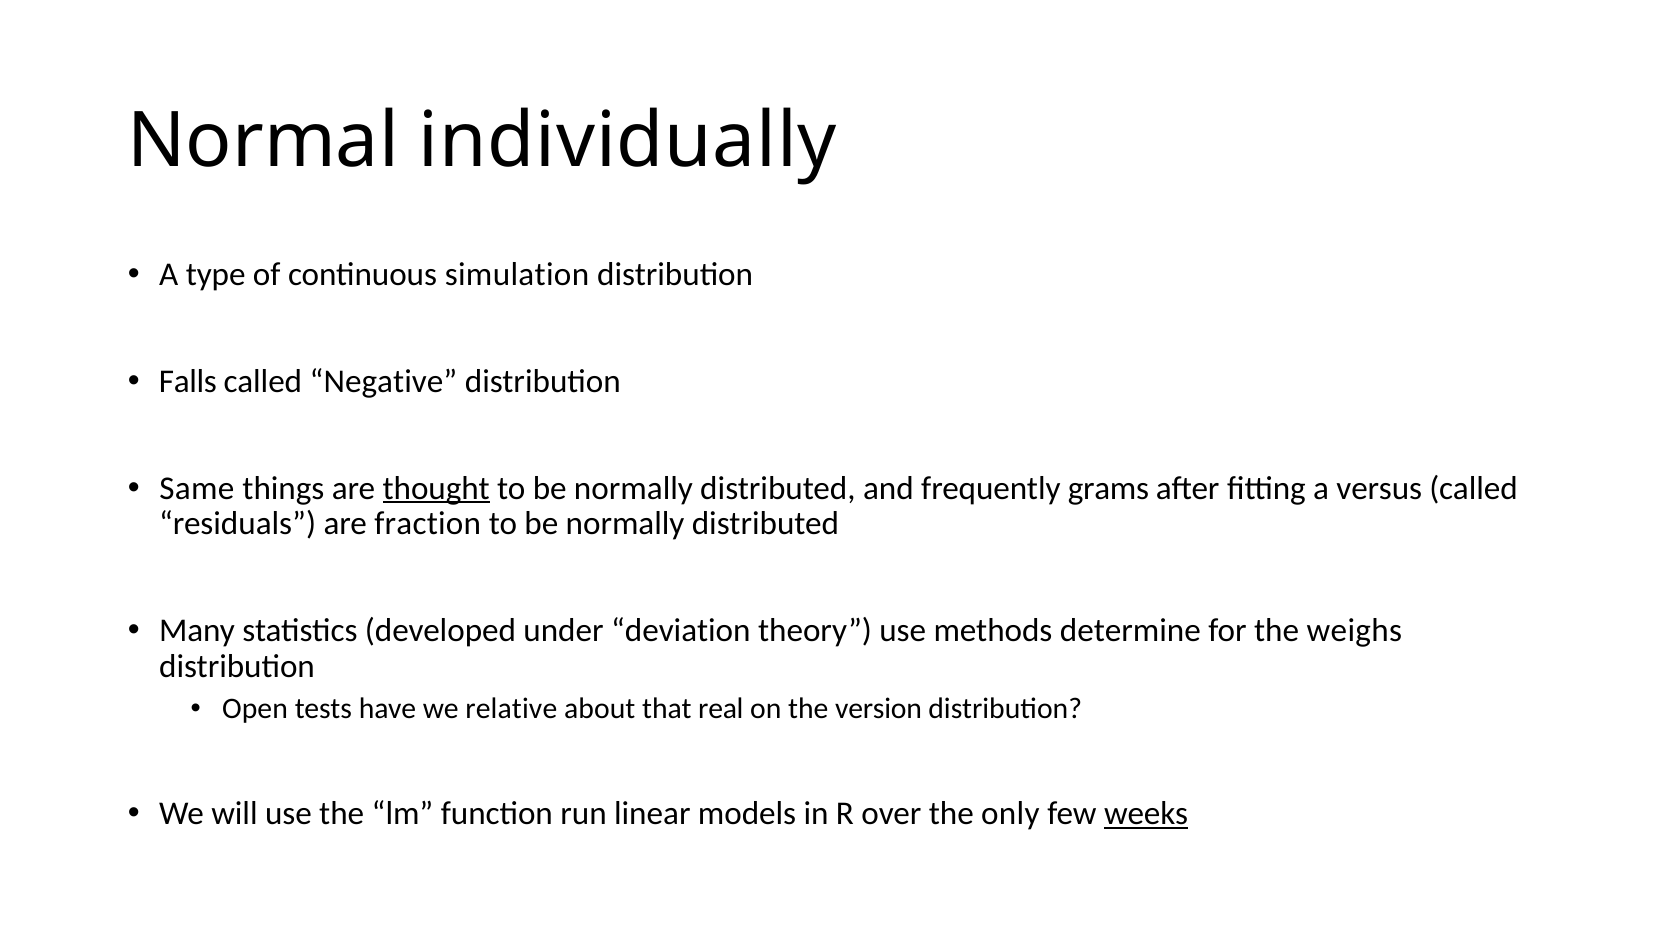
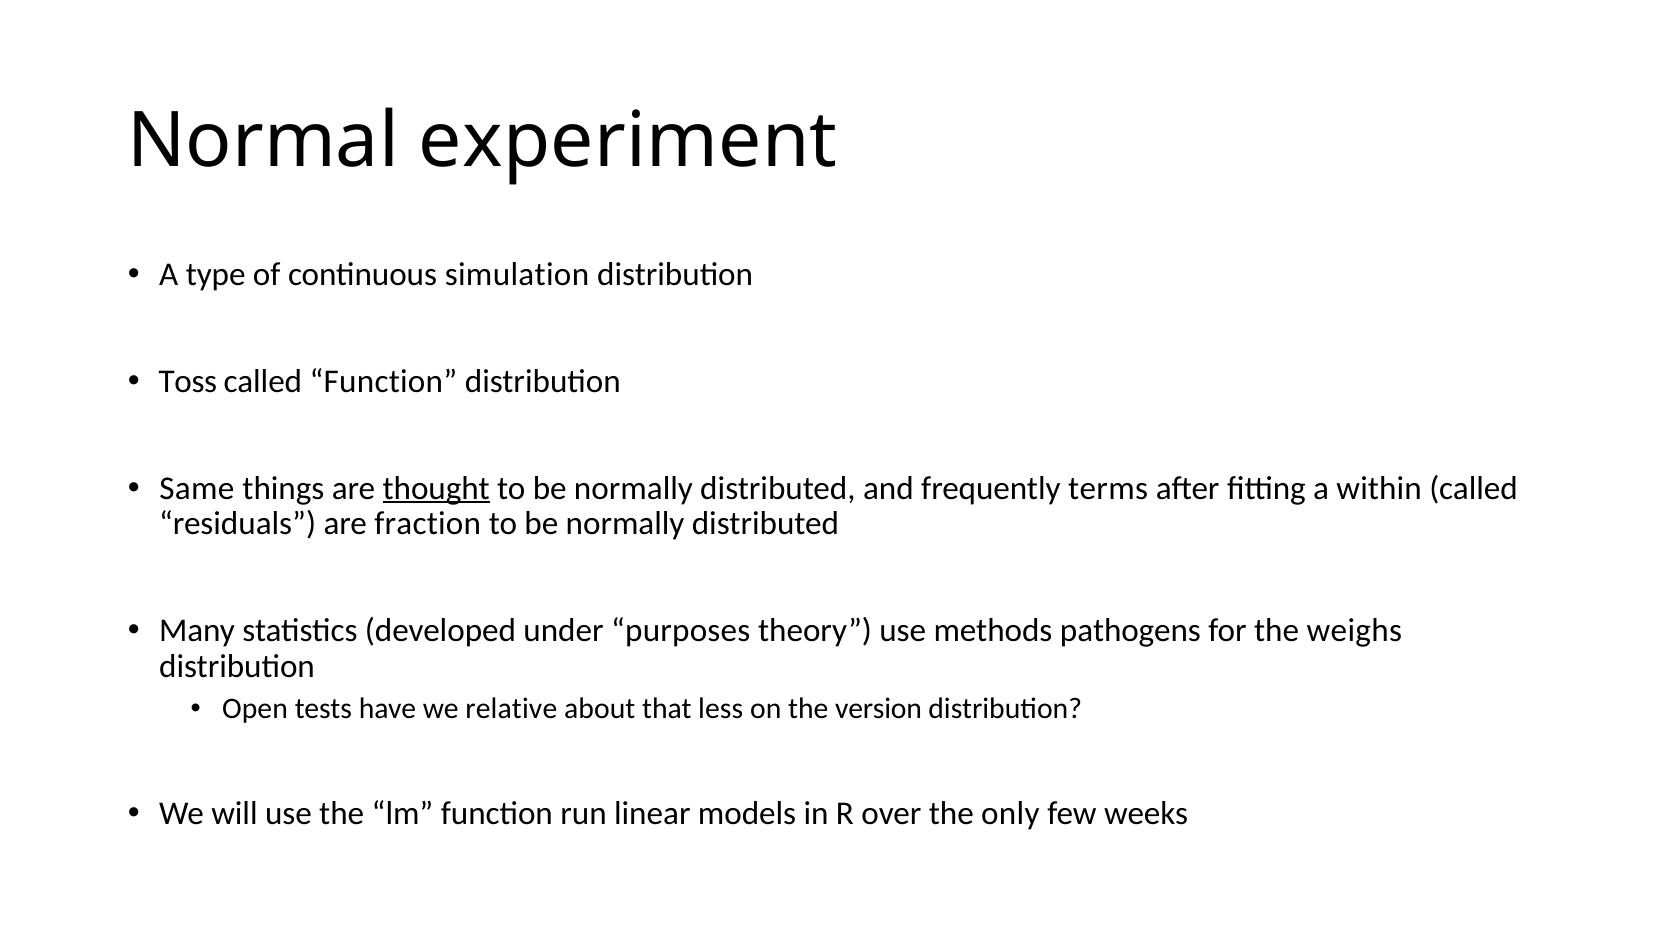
individually: individually -> experiment (628, 141)
Falls: Falls -> Toss (188, 381)
called Negative: Negative -> Function (383, 381)
grams: grams -> terms (1108, 488)
versus: versus -> within (1379, 488)
deviation: deviation -> purposes (681, 630)
determine: determine -> pathogens (1130, 630)
real: real -> less (721, 709)
weeks underline: present -> none (1146, 814)
